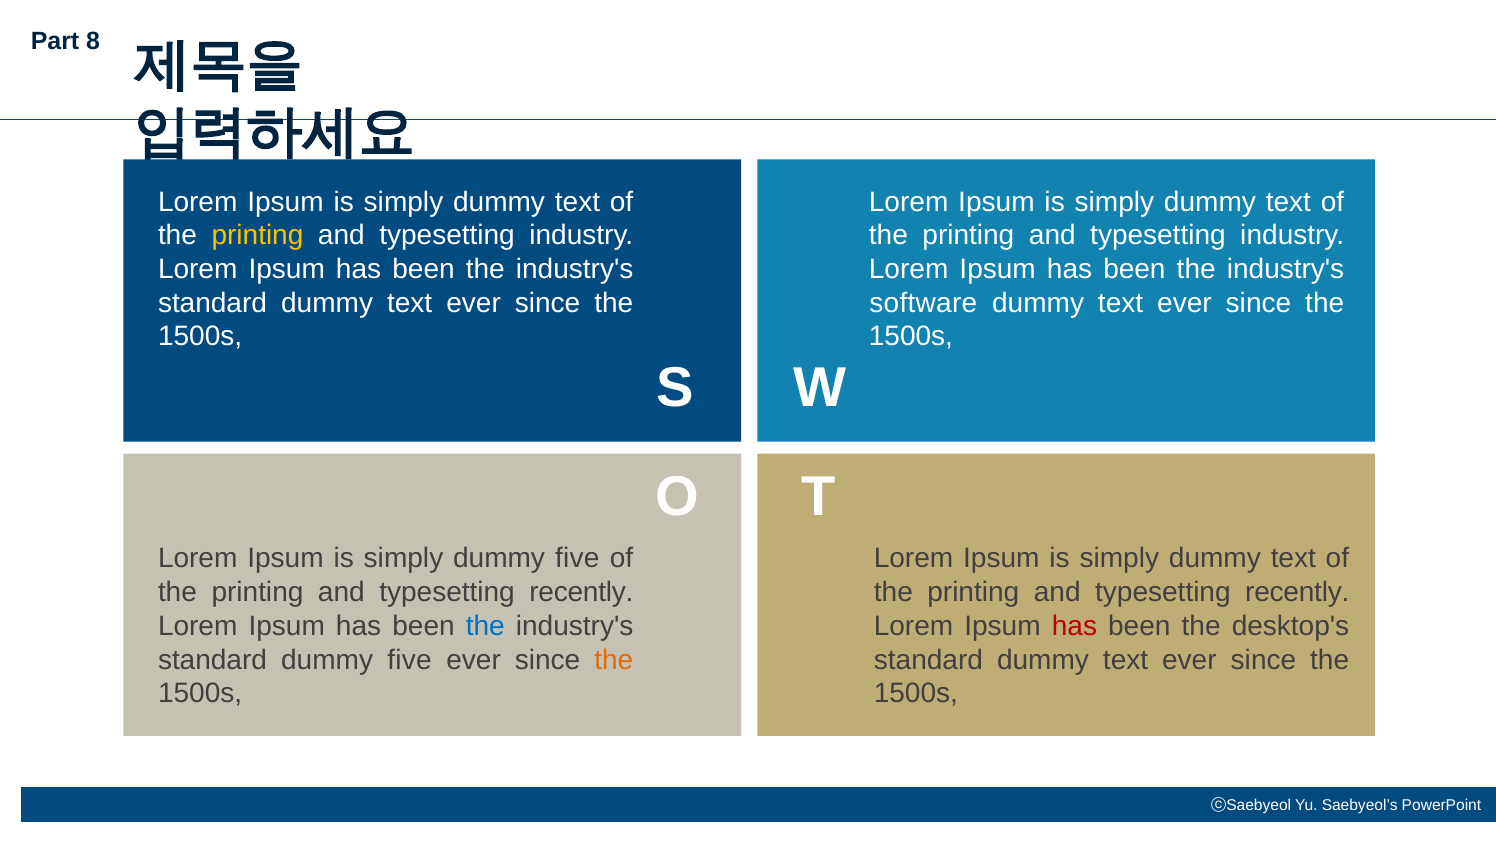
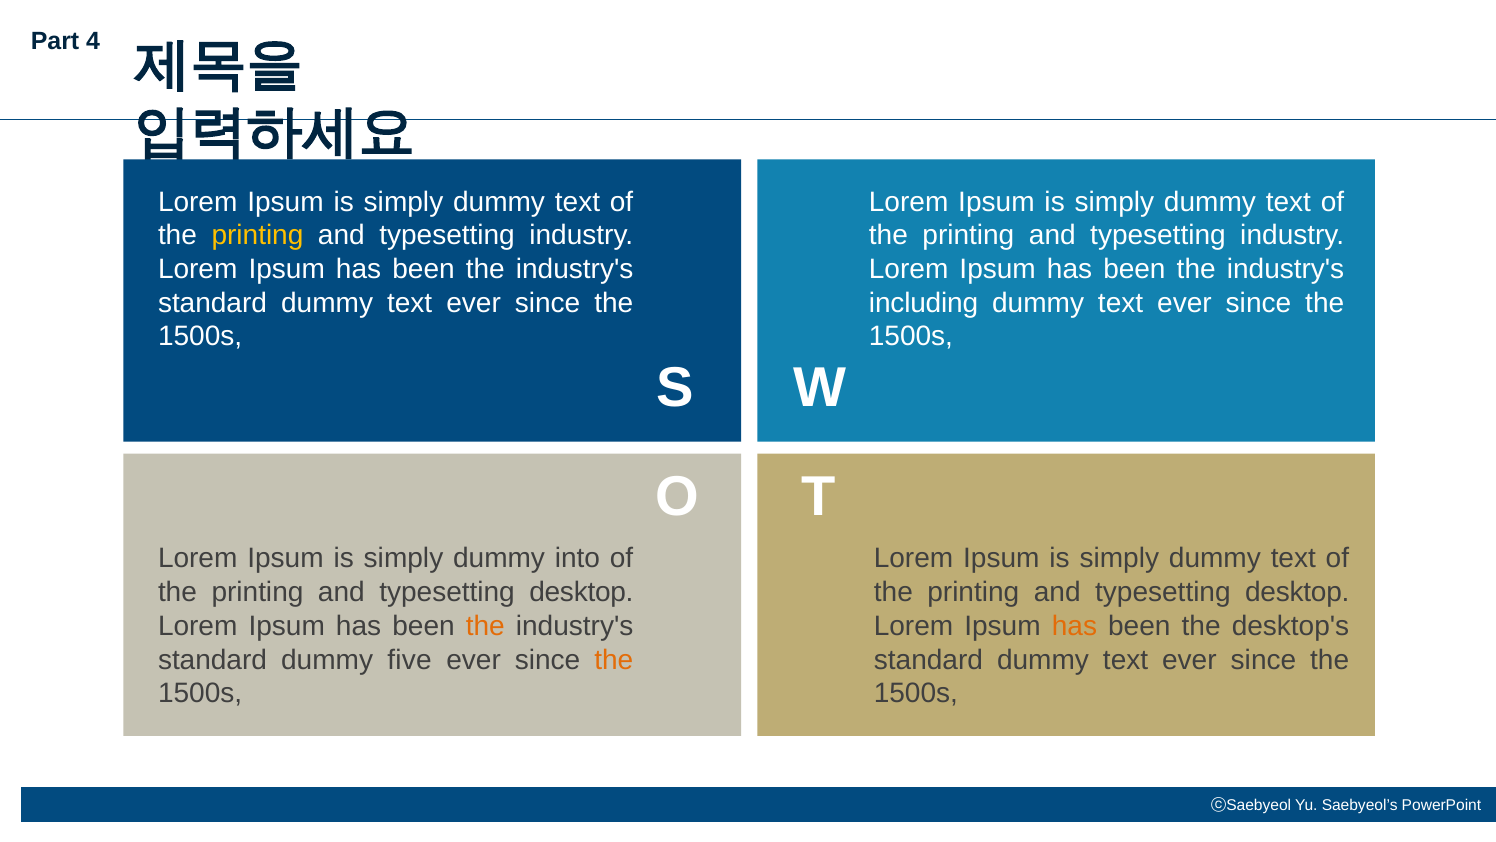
8: 8 -> 4 (93, 42)
software: software -> including (924, 303)
simply dummy five: five -> into (577, 558)
recently: recently -> desktop (581, 592)
recently: recently -> desktop (1297, 592)
the colour: blue -> orange (485, 626)
has colour: red -> orange (1074, 626)
